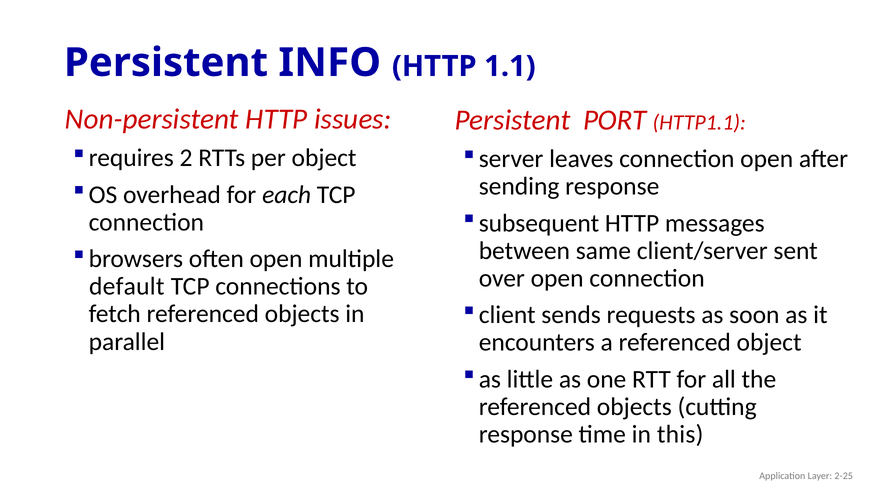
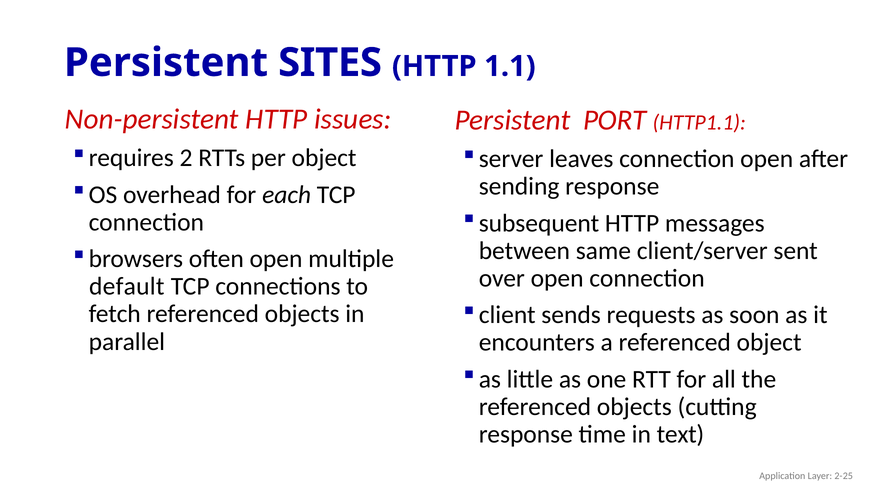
INFO: INFO -> SITES (330, 63)
this: this -> text (680, 435)
